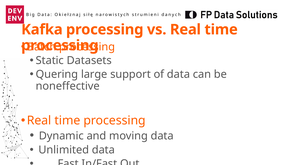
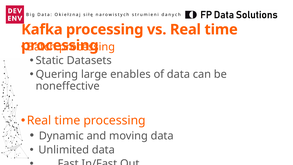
support: support -> enables (131, 74)
